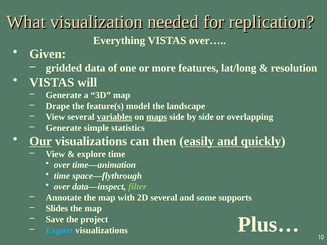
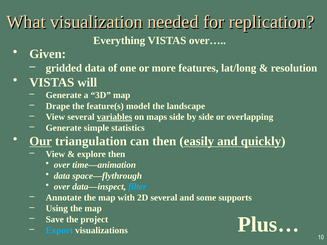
maps underline: present -> none (157, 117)
Our visualizations: visualizations -> triangulation (91, 141)
explore time: time -> then (117, 154)
time: time -> data (62, 176)
filter colour: light green -> light blue (137, 187)
Slides: Slides -> Using (57, 209)
